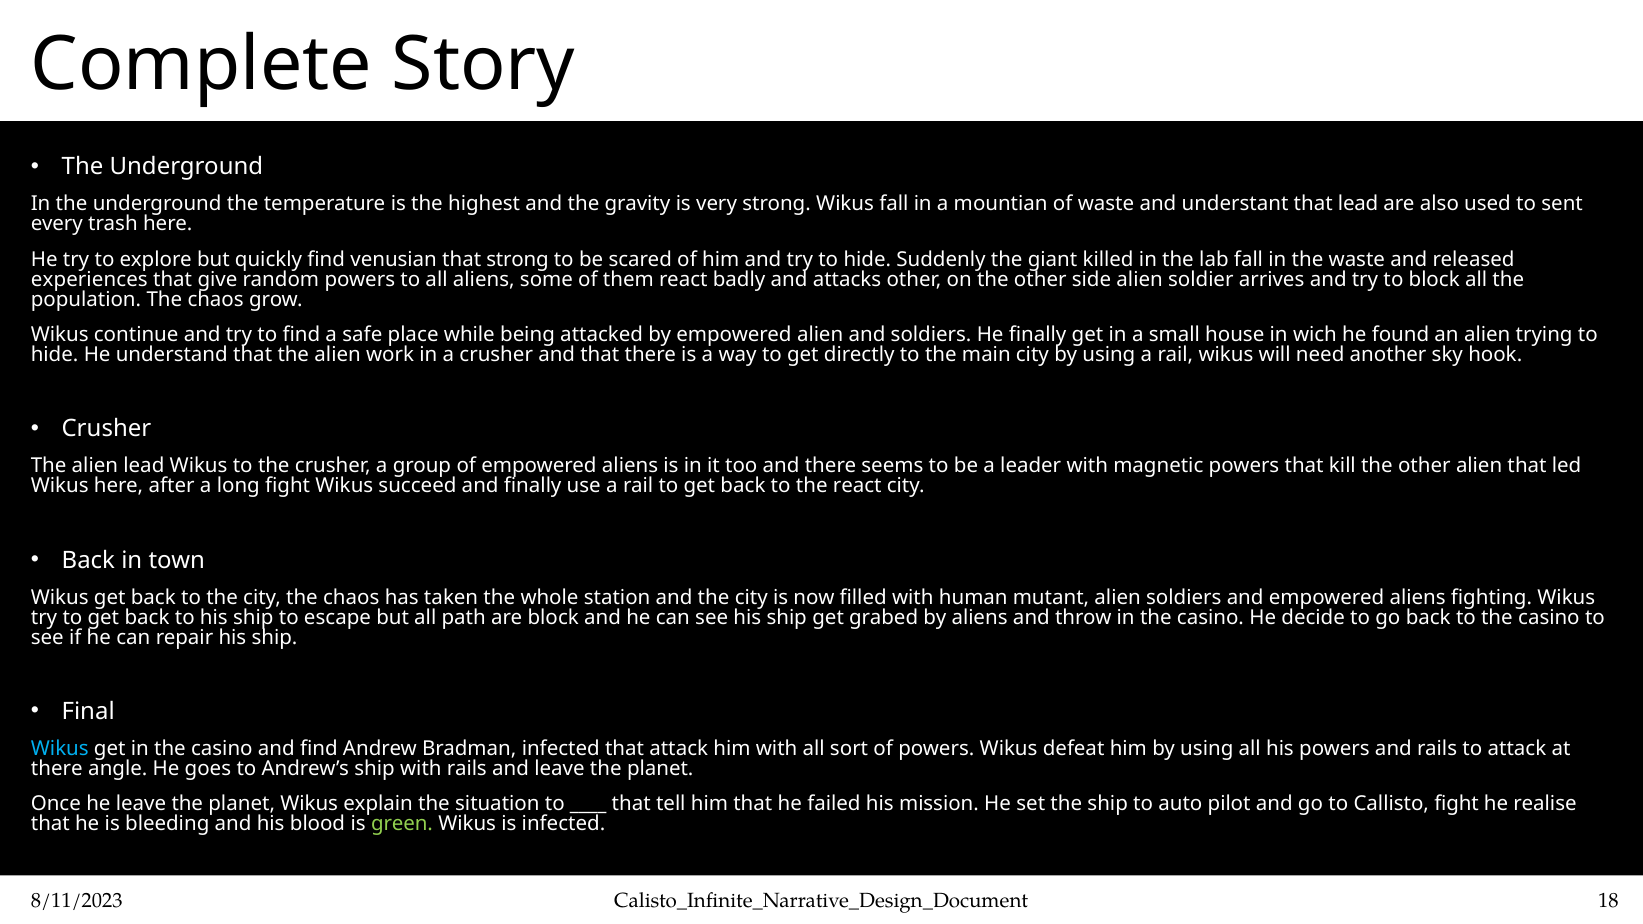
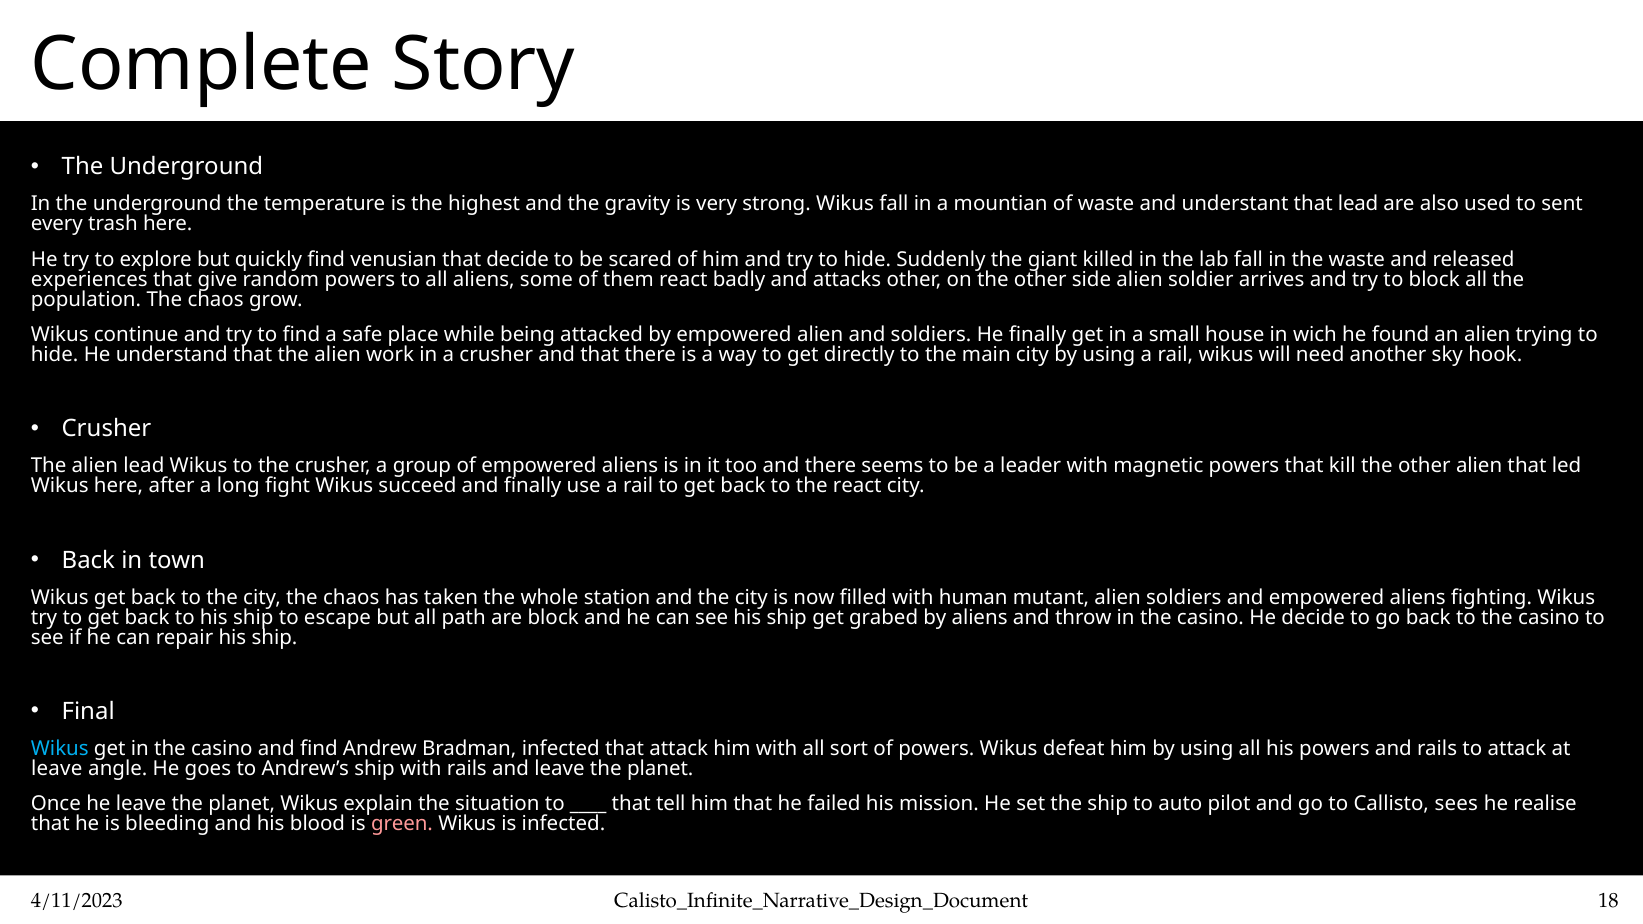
that strong: strong -> decide (518, 259)
there: there -> leave (57, 769)
Callisto fight: fight -> sees (1456, 804)
green colour: light green -> pink (402, 824)
8/11/2023: 8/11/2023 -> 4/11/2023 (77, 901)
